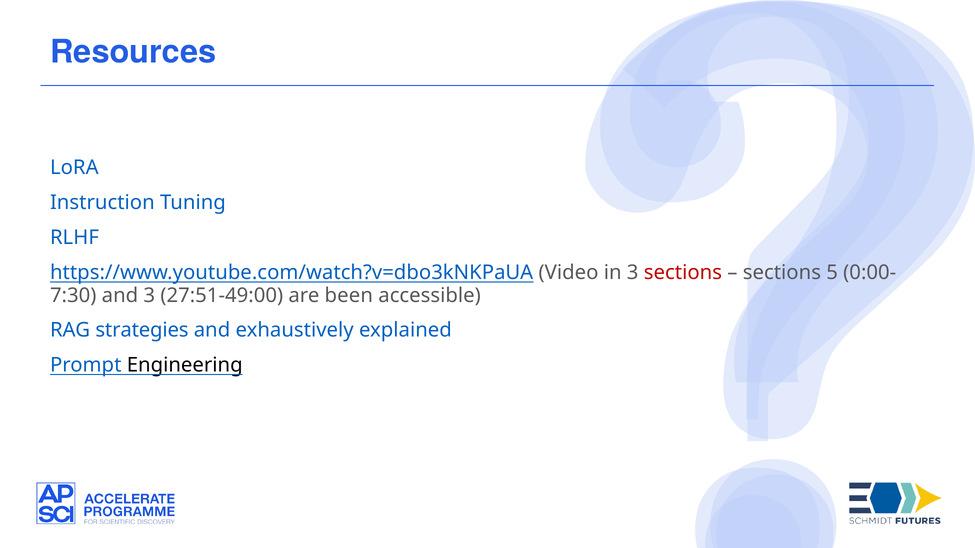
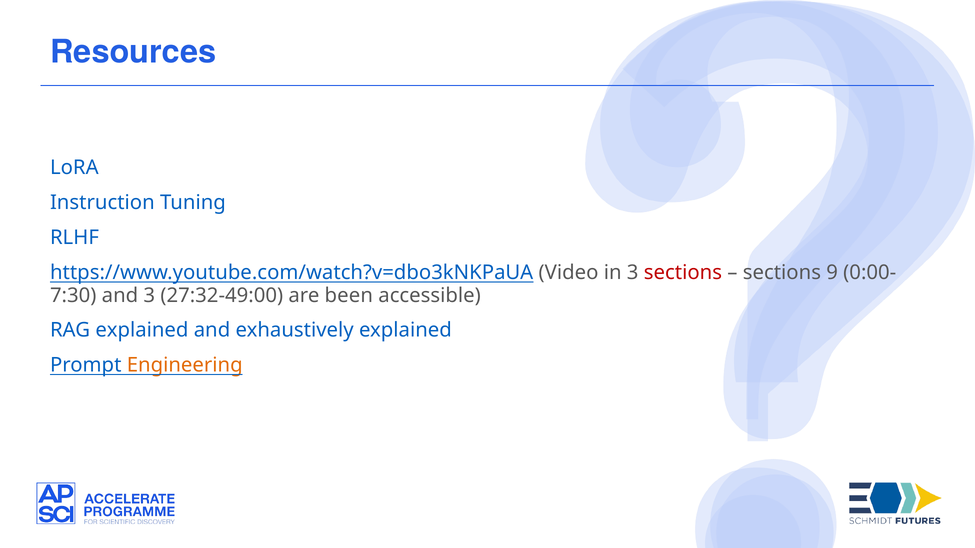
5: 5 -> 9 (832, 273)
27:51-49:00: 27:51-49:00 -> 27:32-49:00 (222, 296)
RAG strategies: strategies -> explained (142, 330)
Engineering colour: black -> orange (185, 365)
